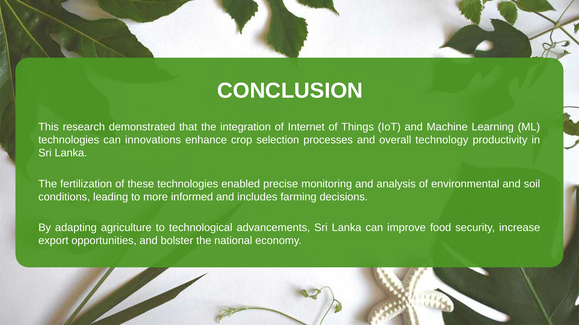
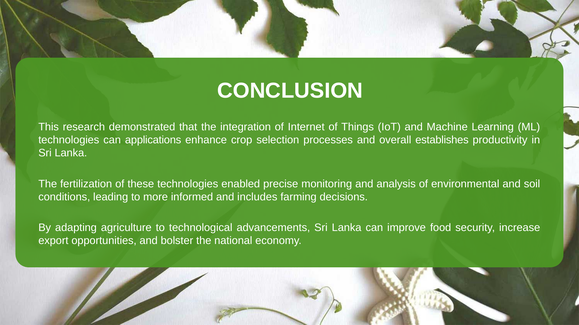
innovations: innovations -> applications (153, 140)
technology: technology -> establishes (442, 140)
